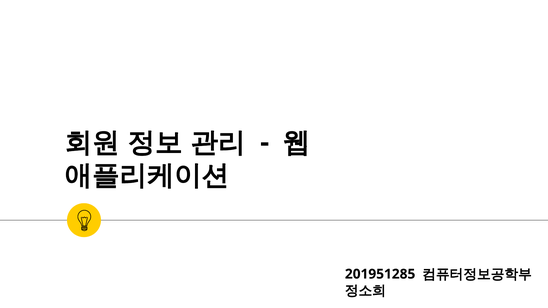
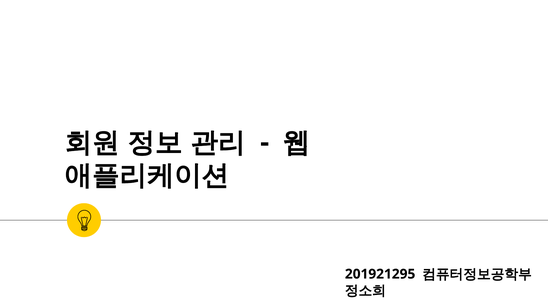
201951285: 201951285 -> 201921295 (380, 274)
